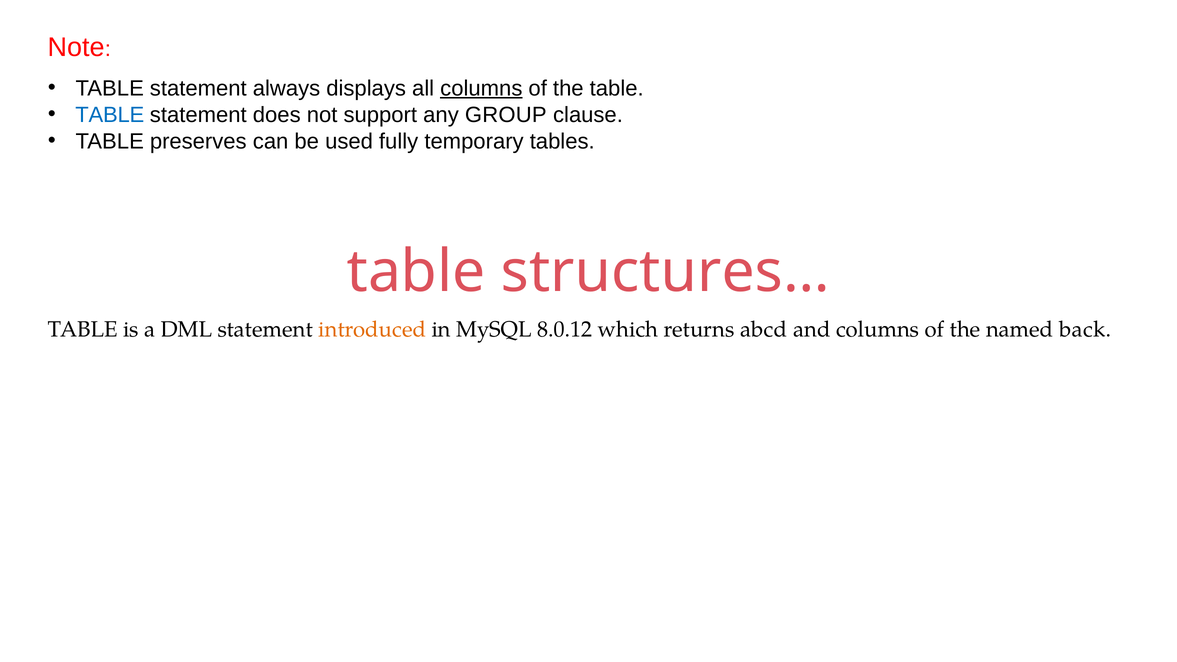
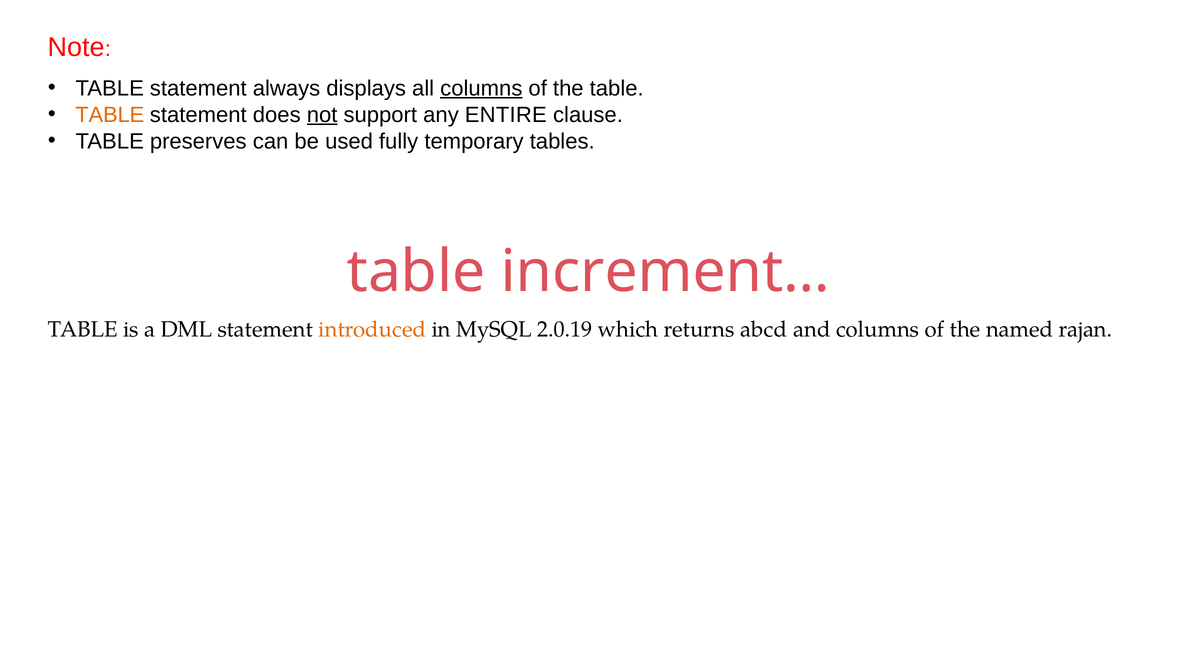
TABLE colour: blue -> orange (110, 115)
not underline: none -> present (322, 115)
GROUP: GROUP -> ENTIRE (506, 115)
structures…: structures… -> increment… (665, 272)
8.0.12: 8.0.12 -> 2.0.19 (565, 329)
back: back -> rajan (1085, 329)
